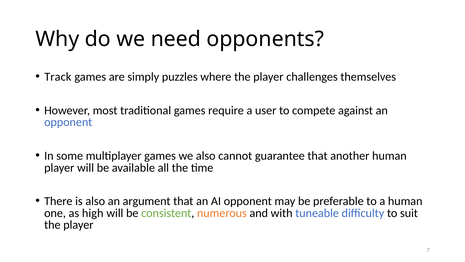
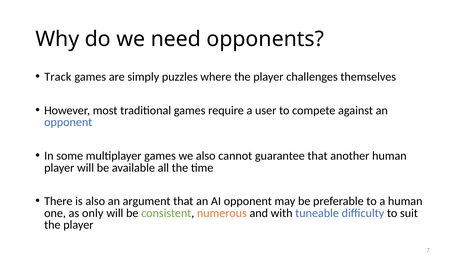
high: high -> only (93, 213)
